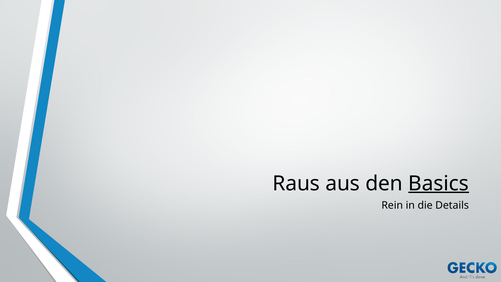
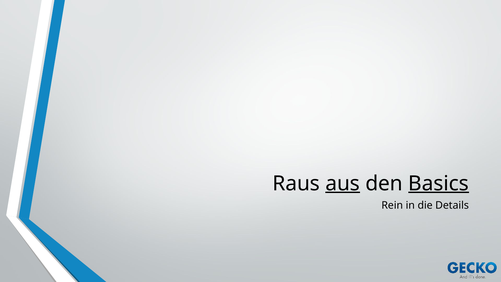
aus underline: none -> present (343, 183)
